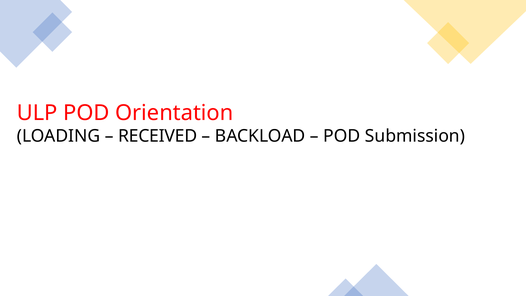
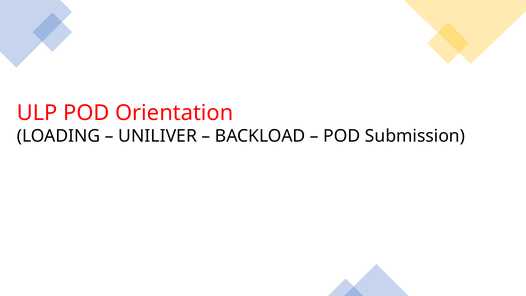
RECEIVED: RECEIVED -> UNILIVER (158, 136)
